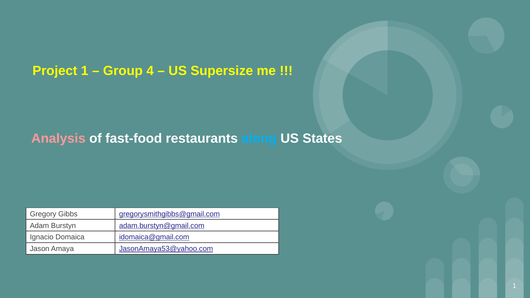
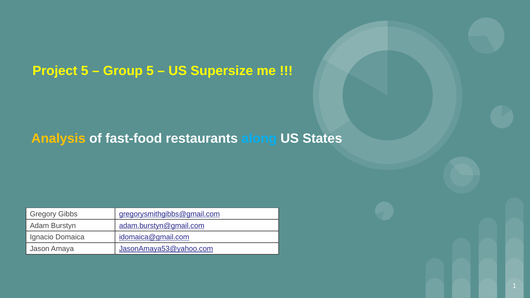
Project 1: 1 -> 5 (85, 71)
Group 4: 4 -> 5 (150, 71)
Analysis colour: pink -> yellow (58, 139)
